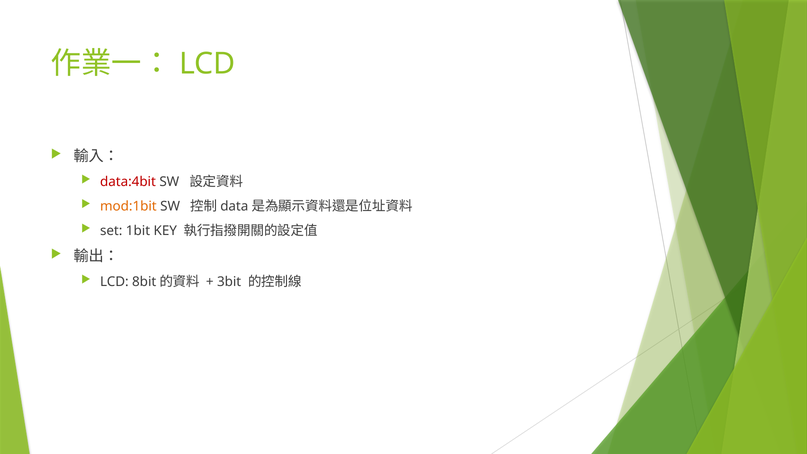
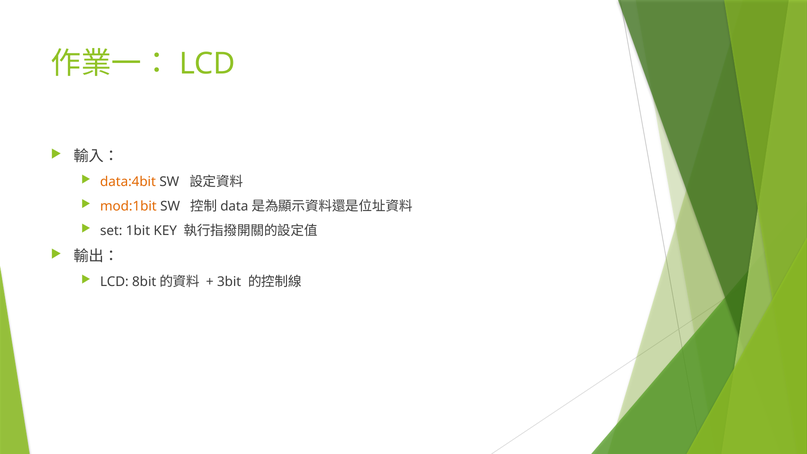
data:4bit colour: red -> orange (128, 182)
